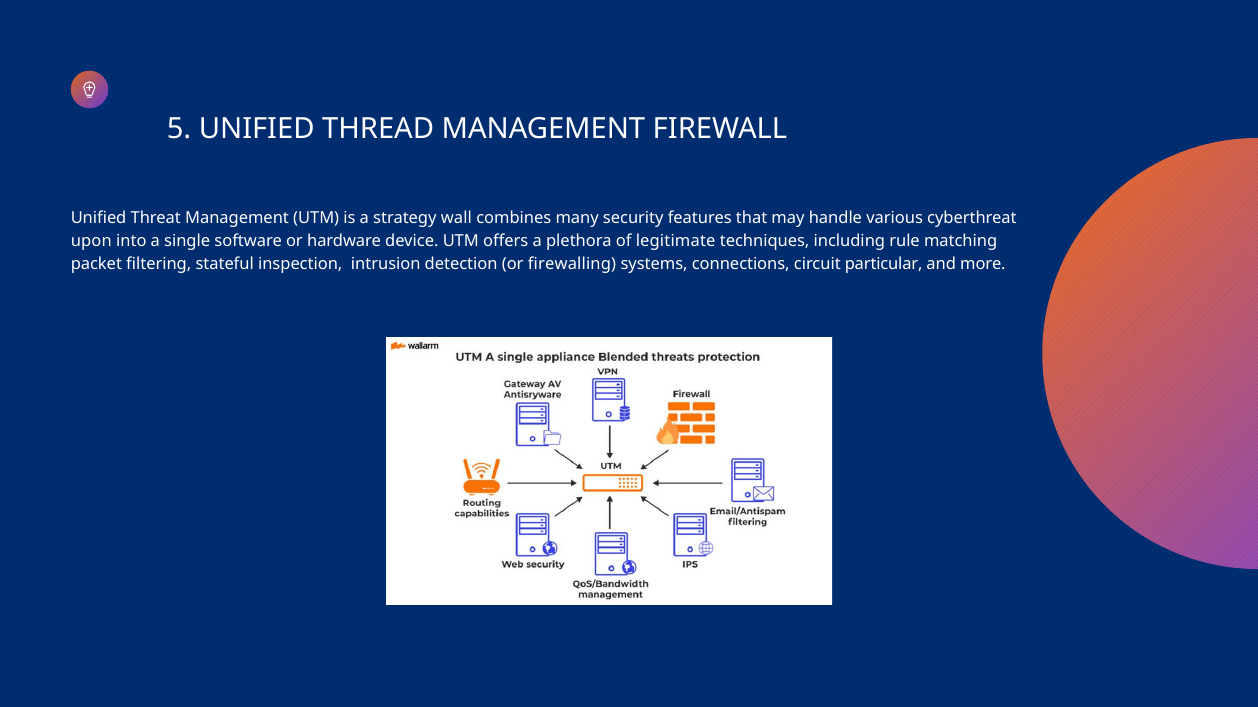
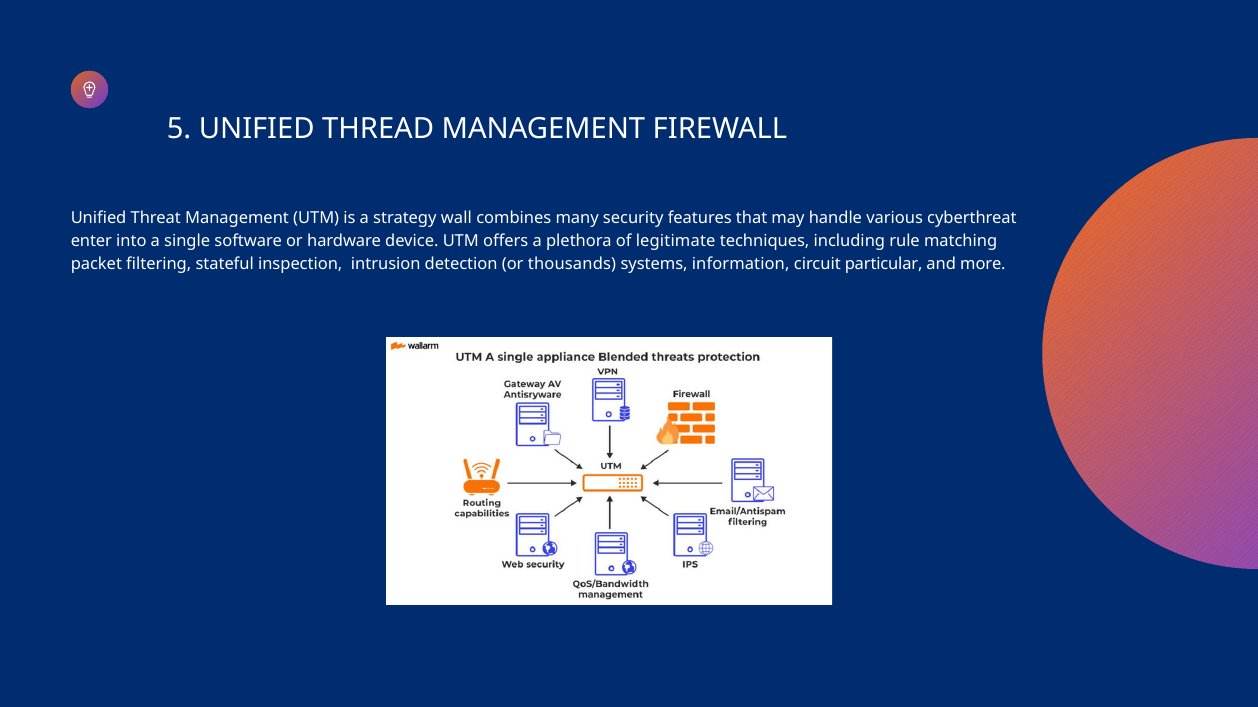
upon: upon -> enter (91, 241)
firewalling: firewalling -> thousands (572, 264)
connections: connections -> information (741, 264)
